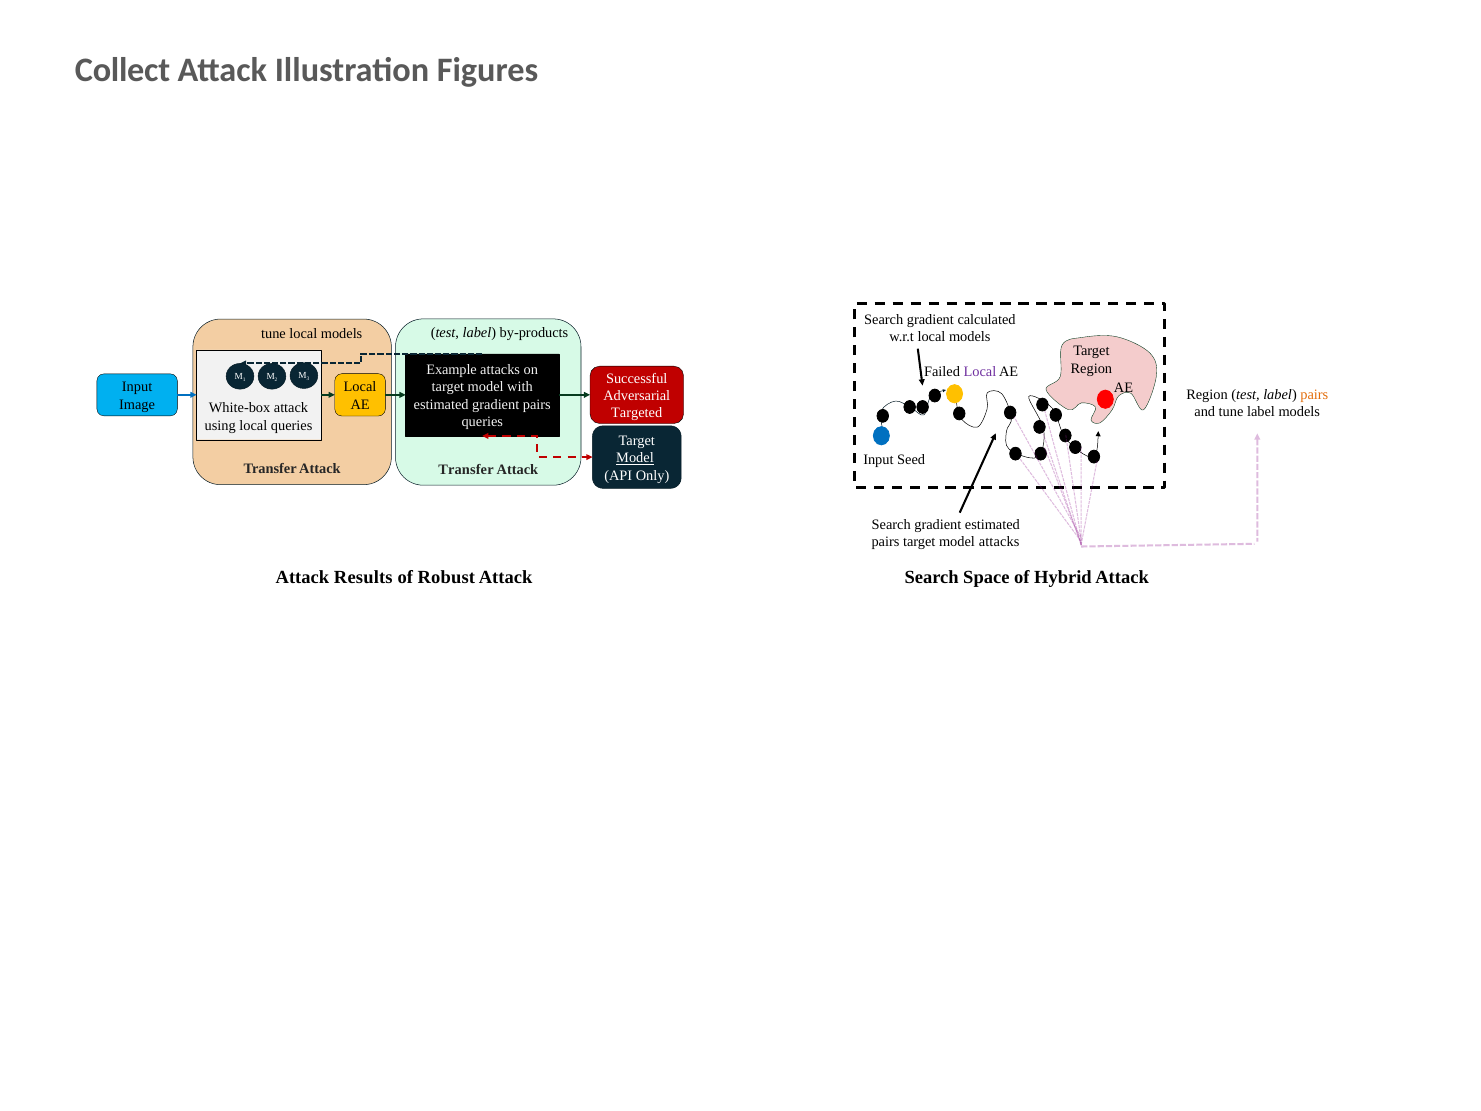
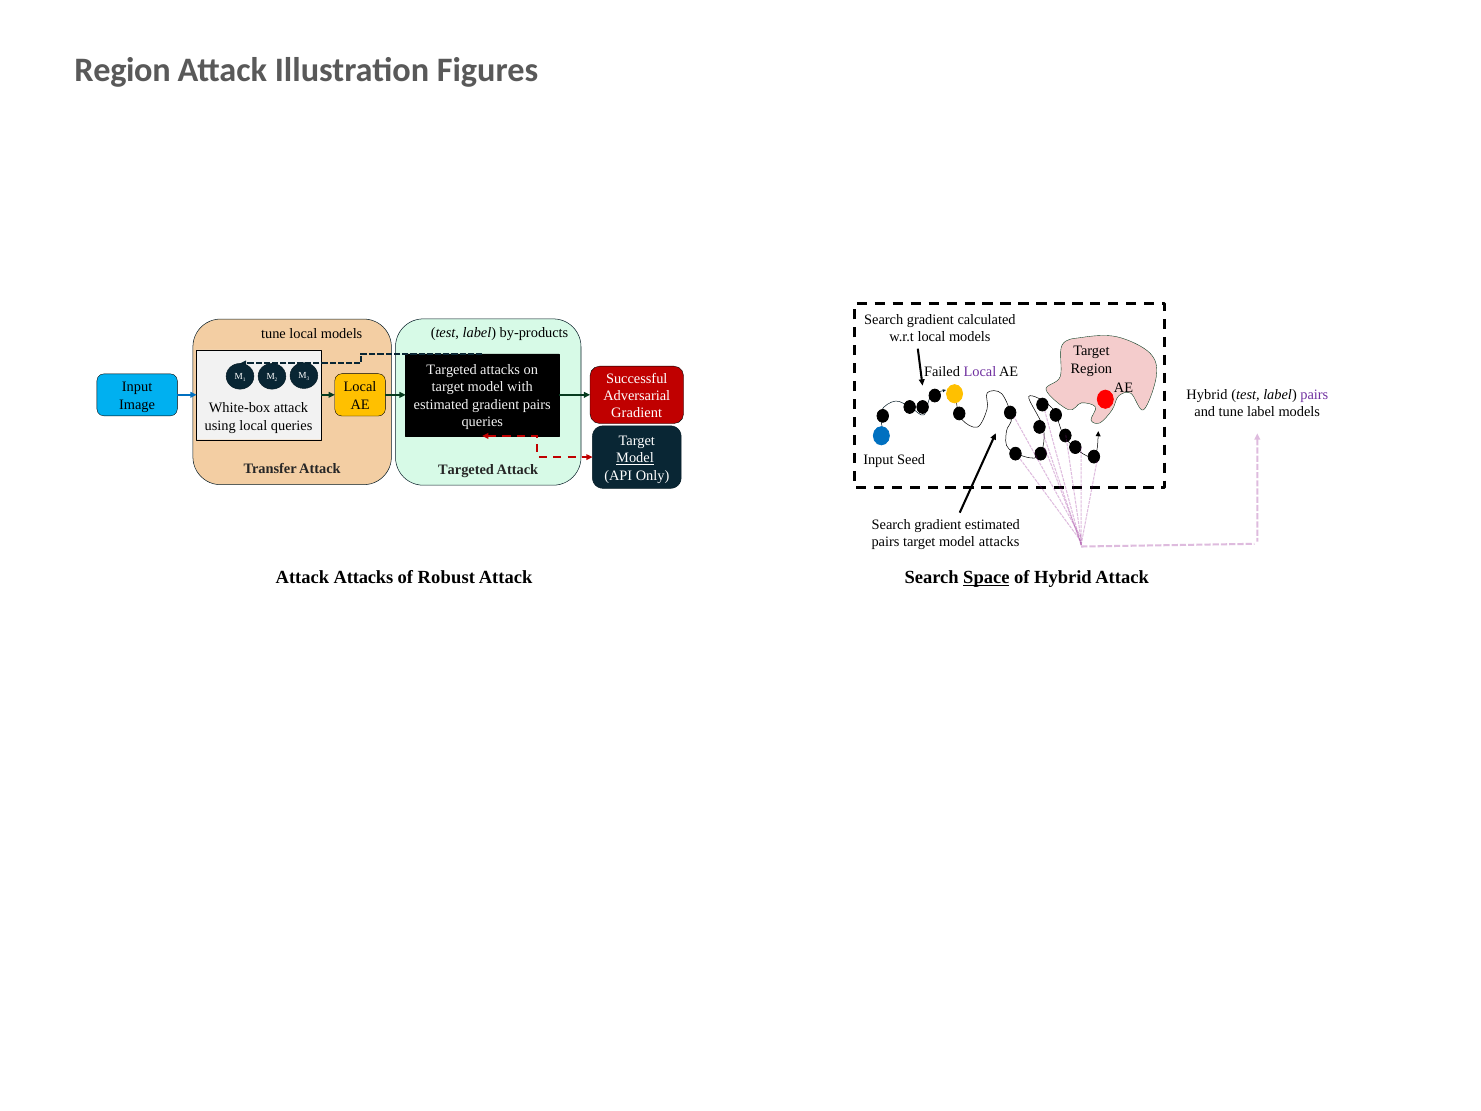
Collect: Collect -> Region (123, 70)
Example: Example -> Targeted (452, 370)
Region: Region -> Hybrid (1207, 394)
pairs colour: orange -> purple (1314, 394)
Targeted: Targeted -> Gradient (637, 413)
Transfer: Transfer -> Targeted (466, 469)
Attack Results: Results -> Attacks (363, 577)
Space underline: none -> present (986, 577)
